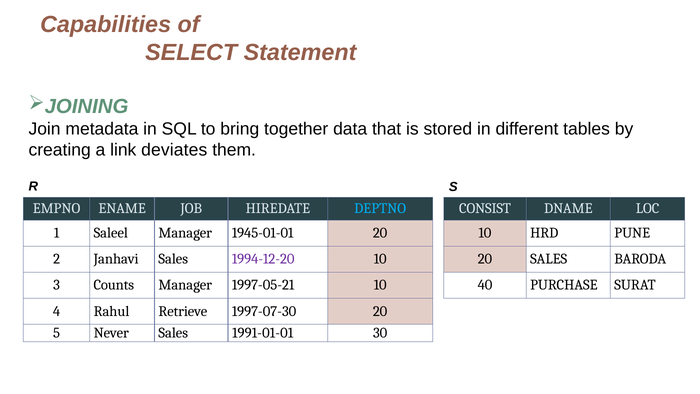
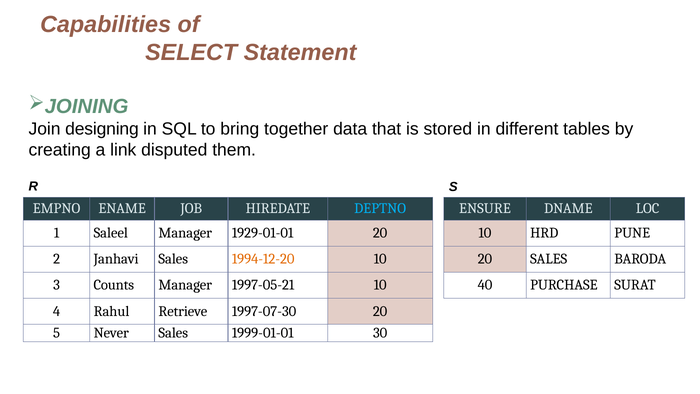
metadata: metadata -> designing (102, 129)
deviates: deviates -> disputed (174, 150)
CONSIST: CONSIST -> ENSURE (485, 208)
1945-01-01: 1945-01-01 -> 1929-01-01 (263, 233)
1994-12-20 colour: purple -> orange (263, 259)
1991-01-01: 1991-01-01 -> 1999-01-01 (263, 333)
